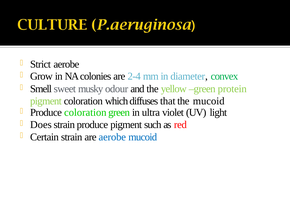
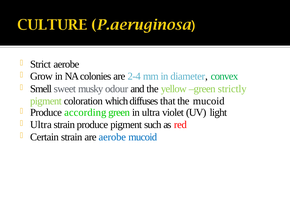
protein: protein -> strictly (232, 89)
Produce coloration: coloration -> according (85, 112)
Does: Does -> Ultra (41, 124)
